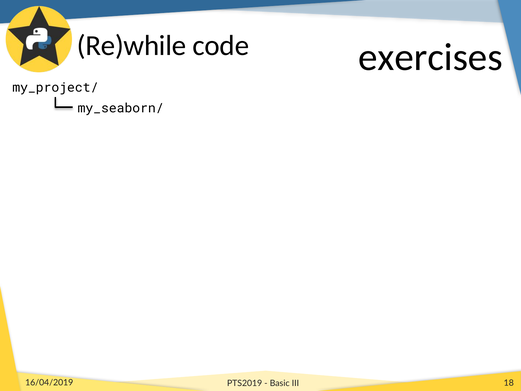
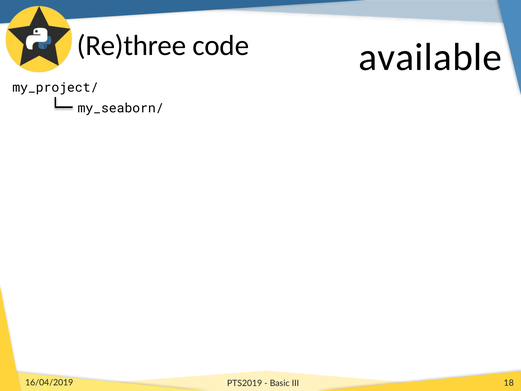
Re)while: Re)while -> Re)three (132, 46)
exercises: exercises -> available (430, 57)
